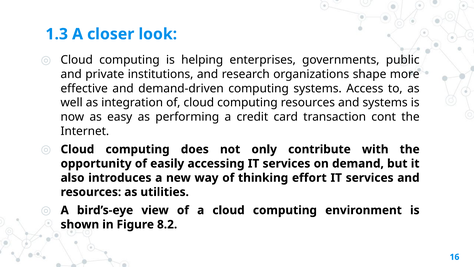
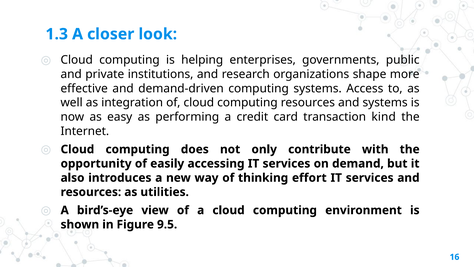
cont: cont -> kind (384, 117)
8.2: 8.2 -> 9.5 (167, 224)
